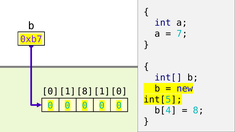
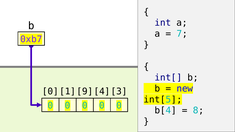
8: 8 -> 9 (85, 91)
1: 1 -> 4 (102, 91)
0: 0 -> 3 (119, 91)
